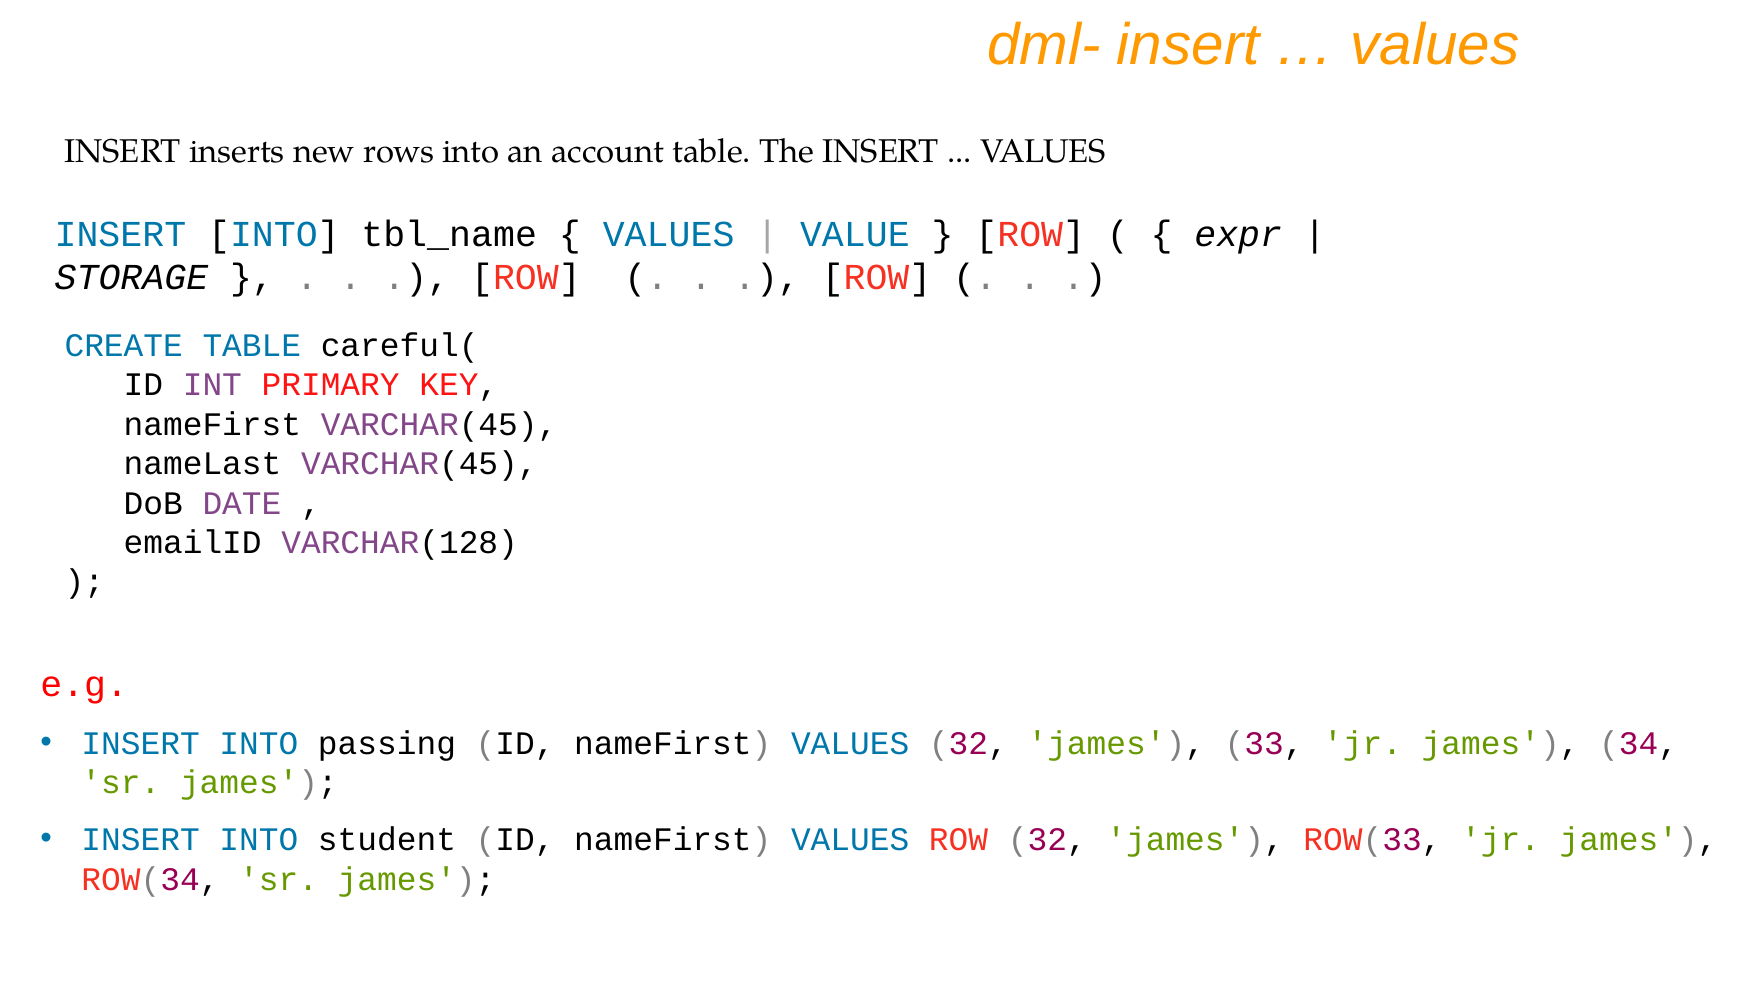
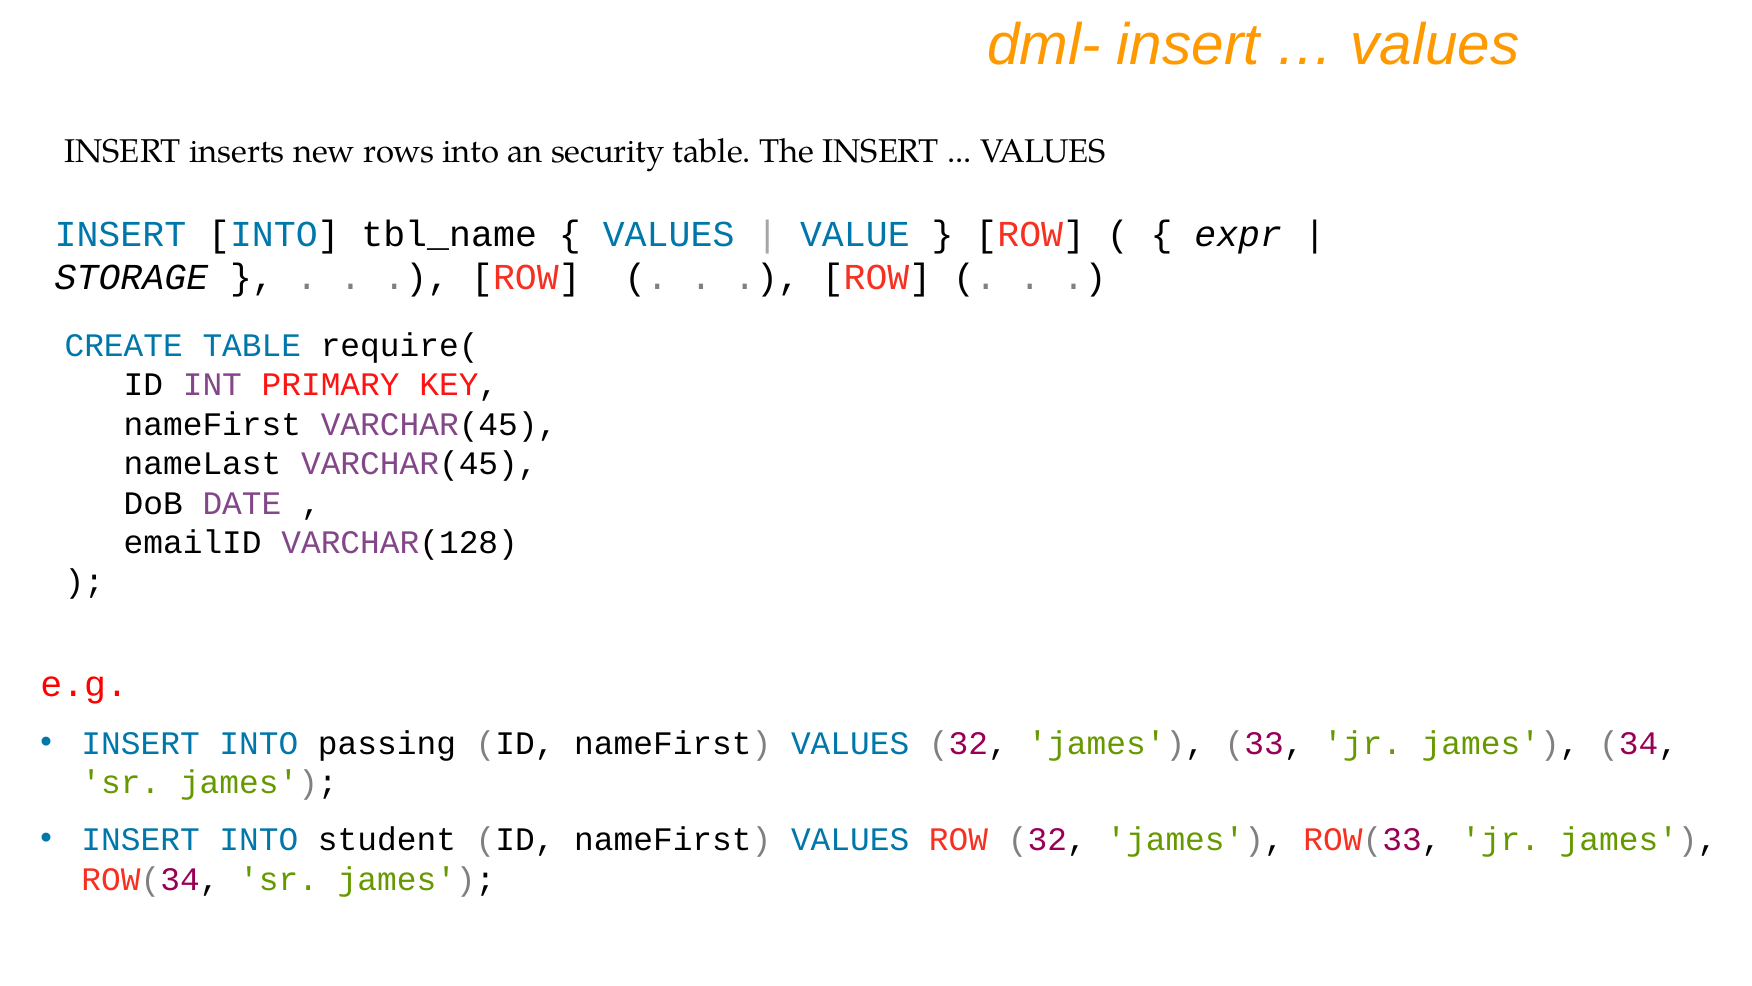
account: account -> security (608, 151)
careful(: careful( -> require( (400, 345)
